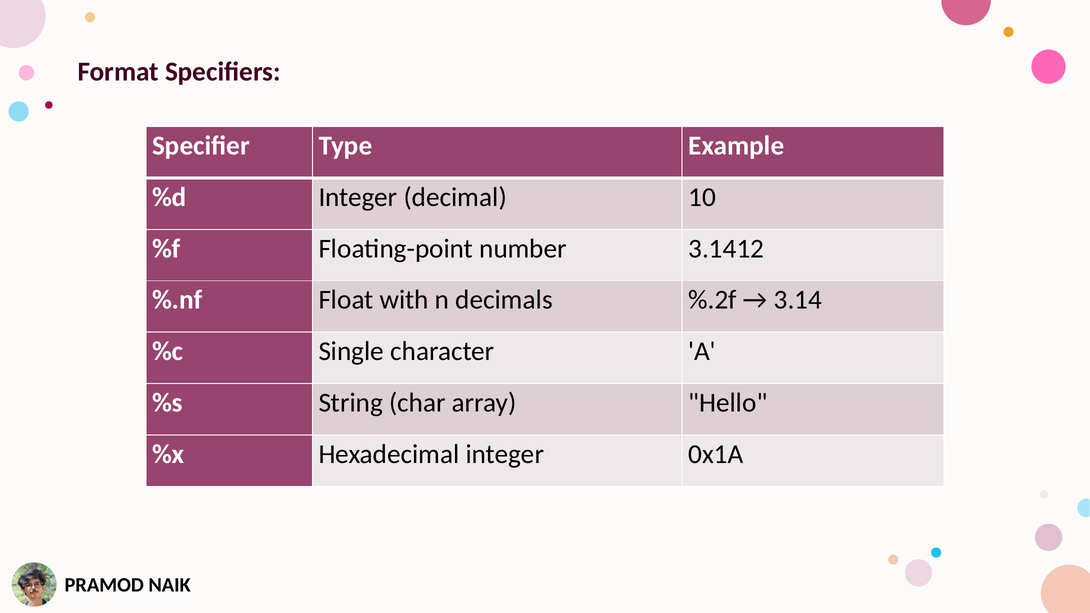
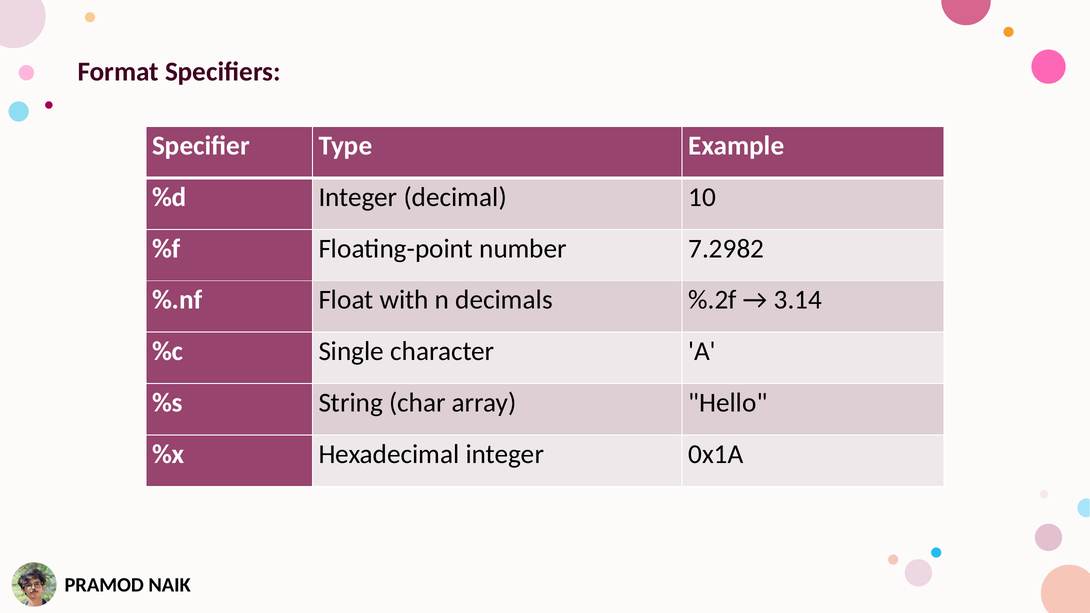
3.1412: 3.1412 -> 7.2982 (726, 249)
